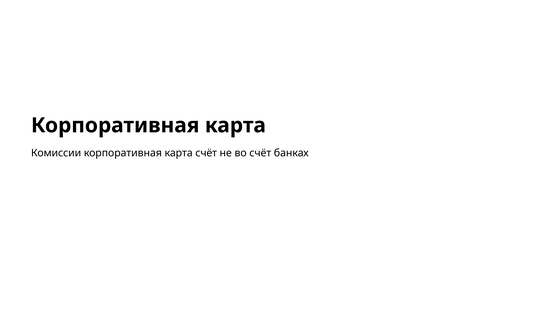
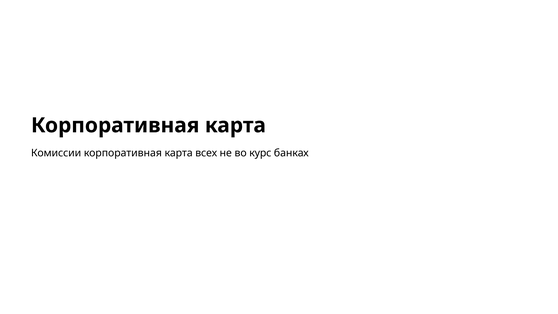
карта счёт: счёт -> всех (206, 153)
во счёт: счёт -> курс (260, 153)
